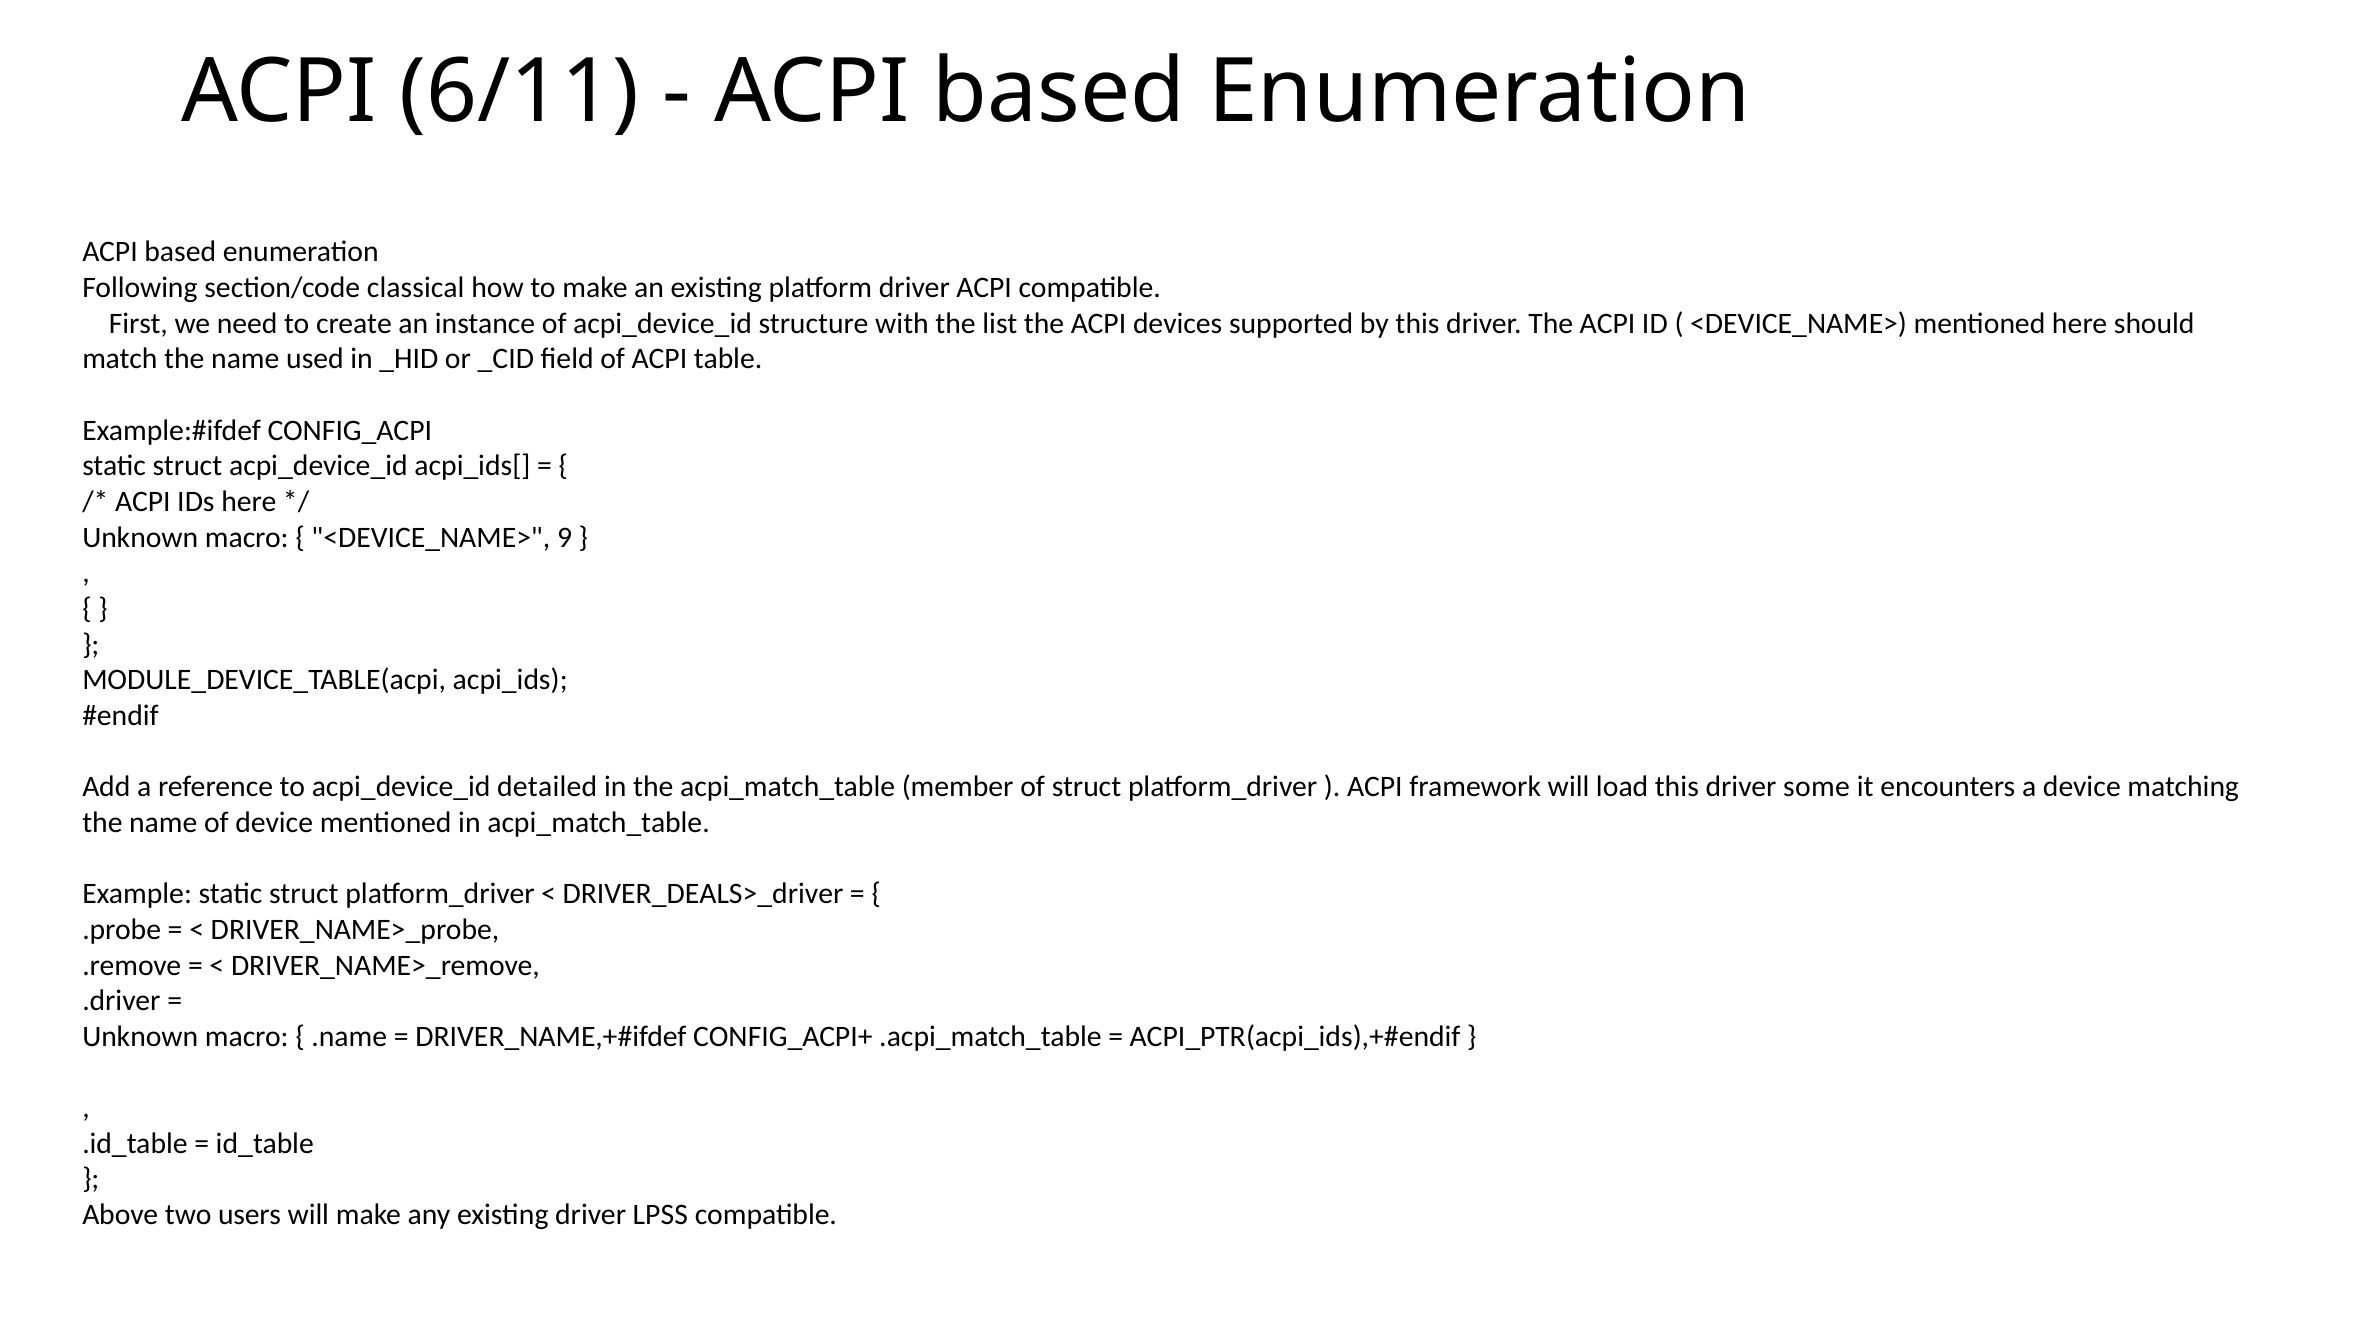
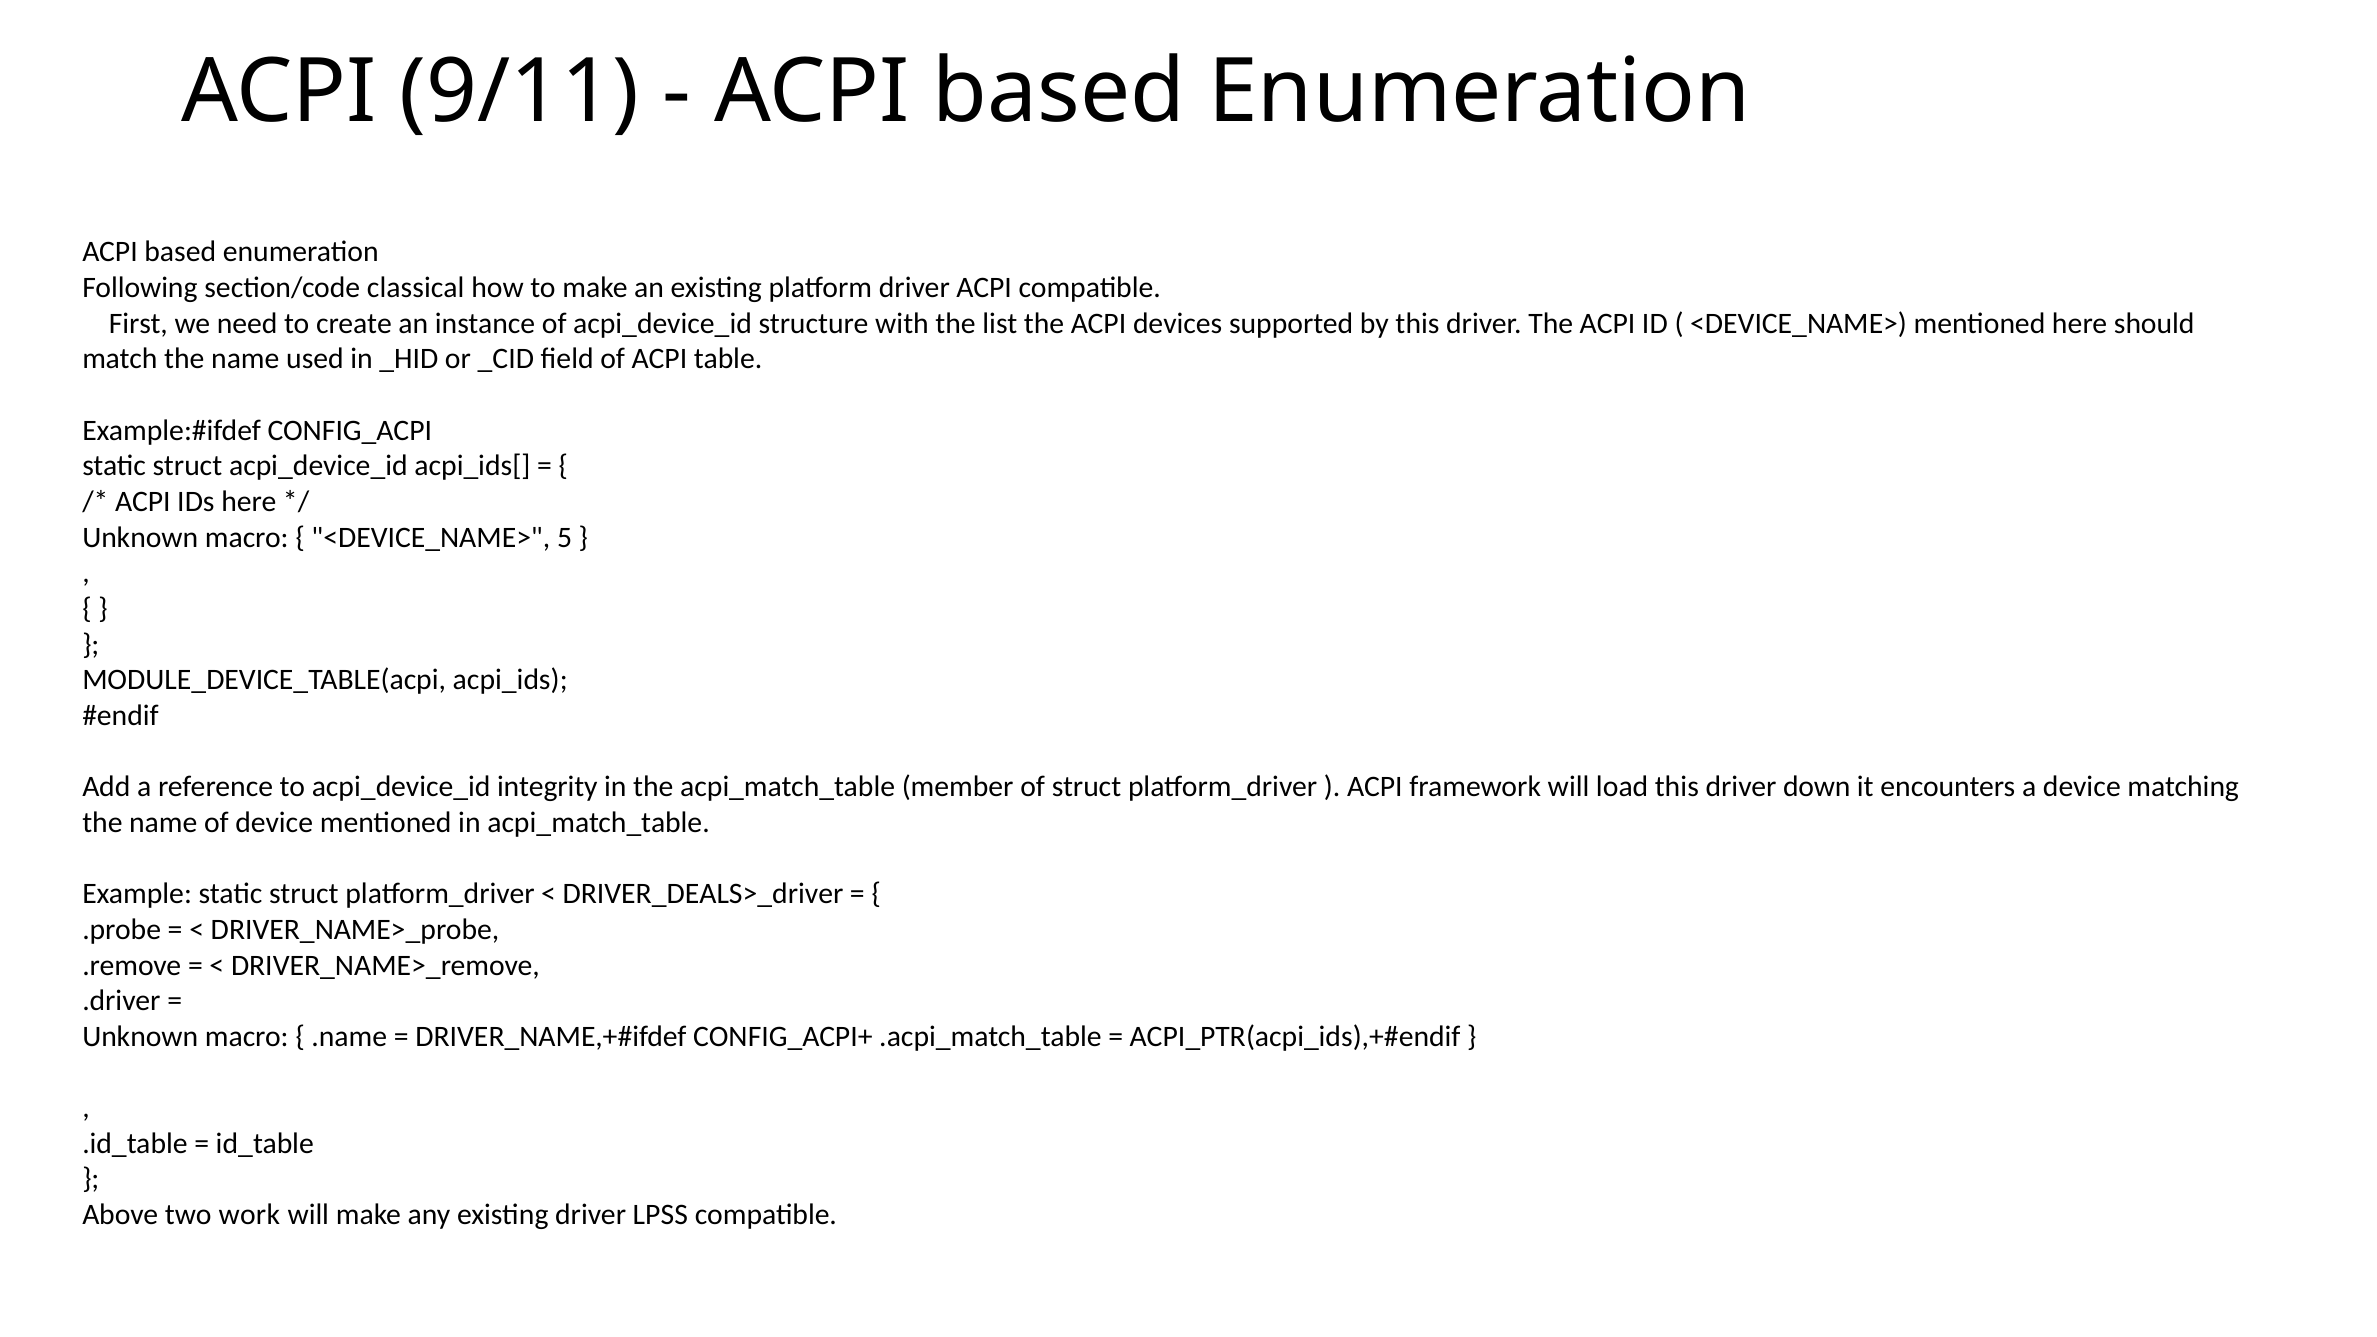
6/11: 6/11 -> 9/11 (519, 92)
9: 9 -> 5 (565, 537)
detailed: detailed -> integrity (547, 787)
some: some -> down (1817, 787)
users: users -> work (249, 1215)
